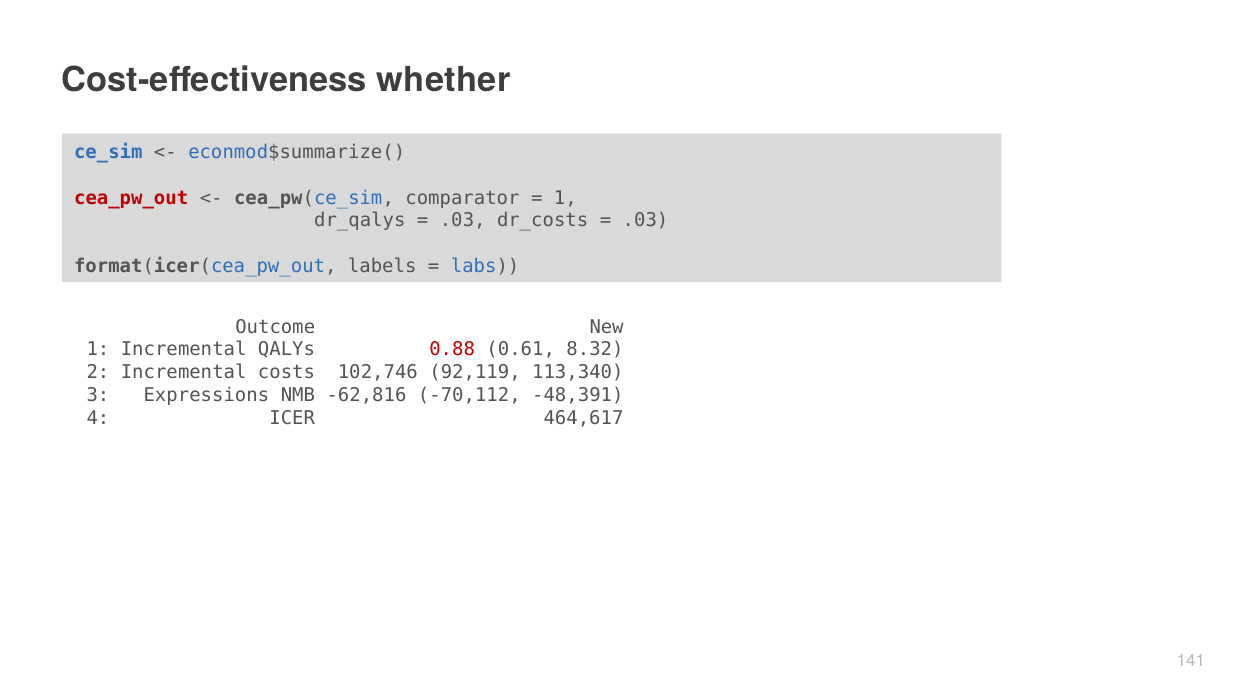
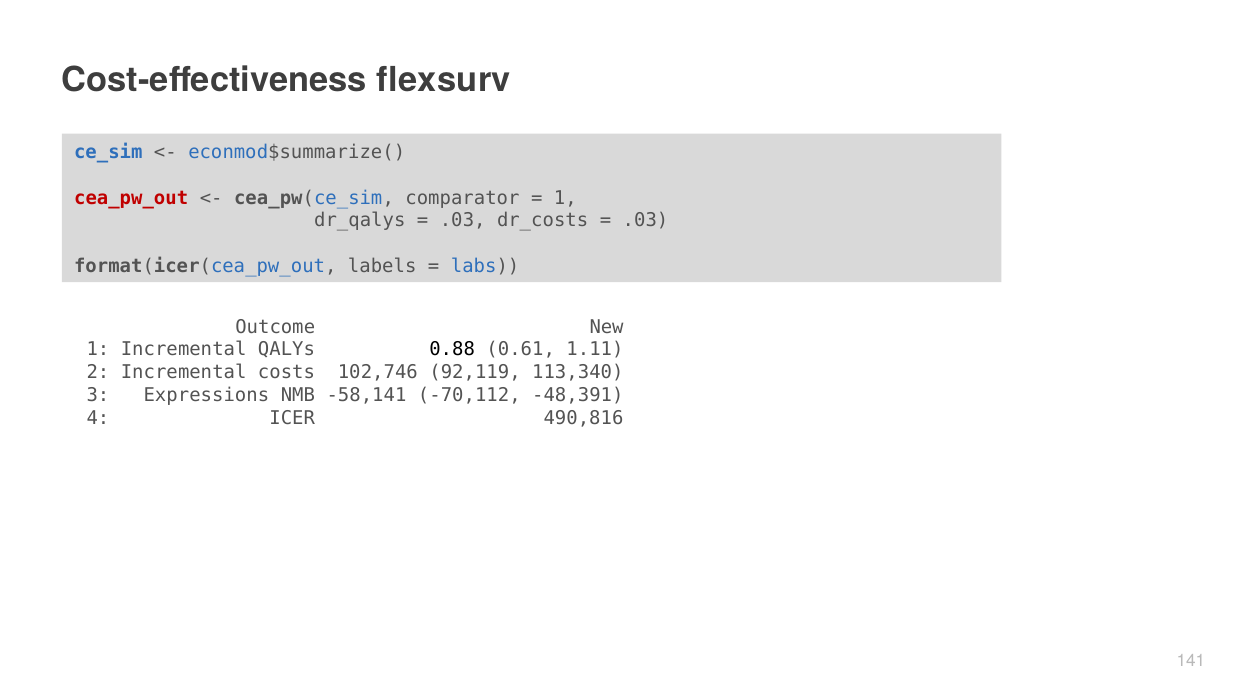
whether: whether -> flexsurv (444, 80)
0.88 colour: red -> black (452, 350)
8.32: 8.32 -> 1.11 (595, 350)
-62,816: -62,816 -> -58,141 (366, 395)
464,617: 464,617 -> 490,816 (583, 418)
